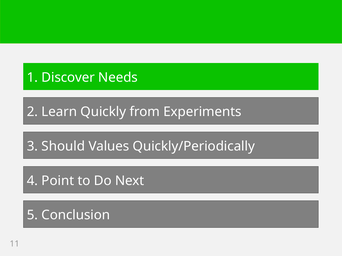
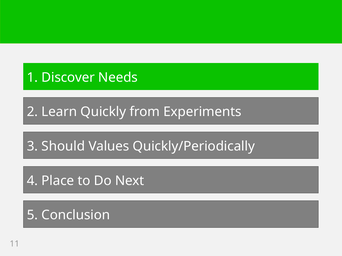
Point: Point -> Place (58, 181)
